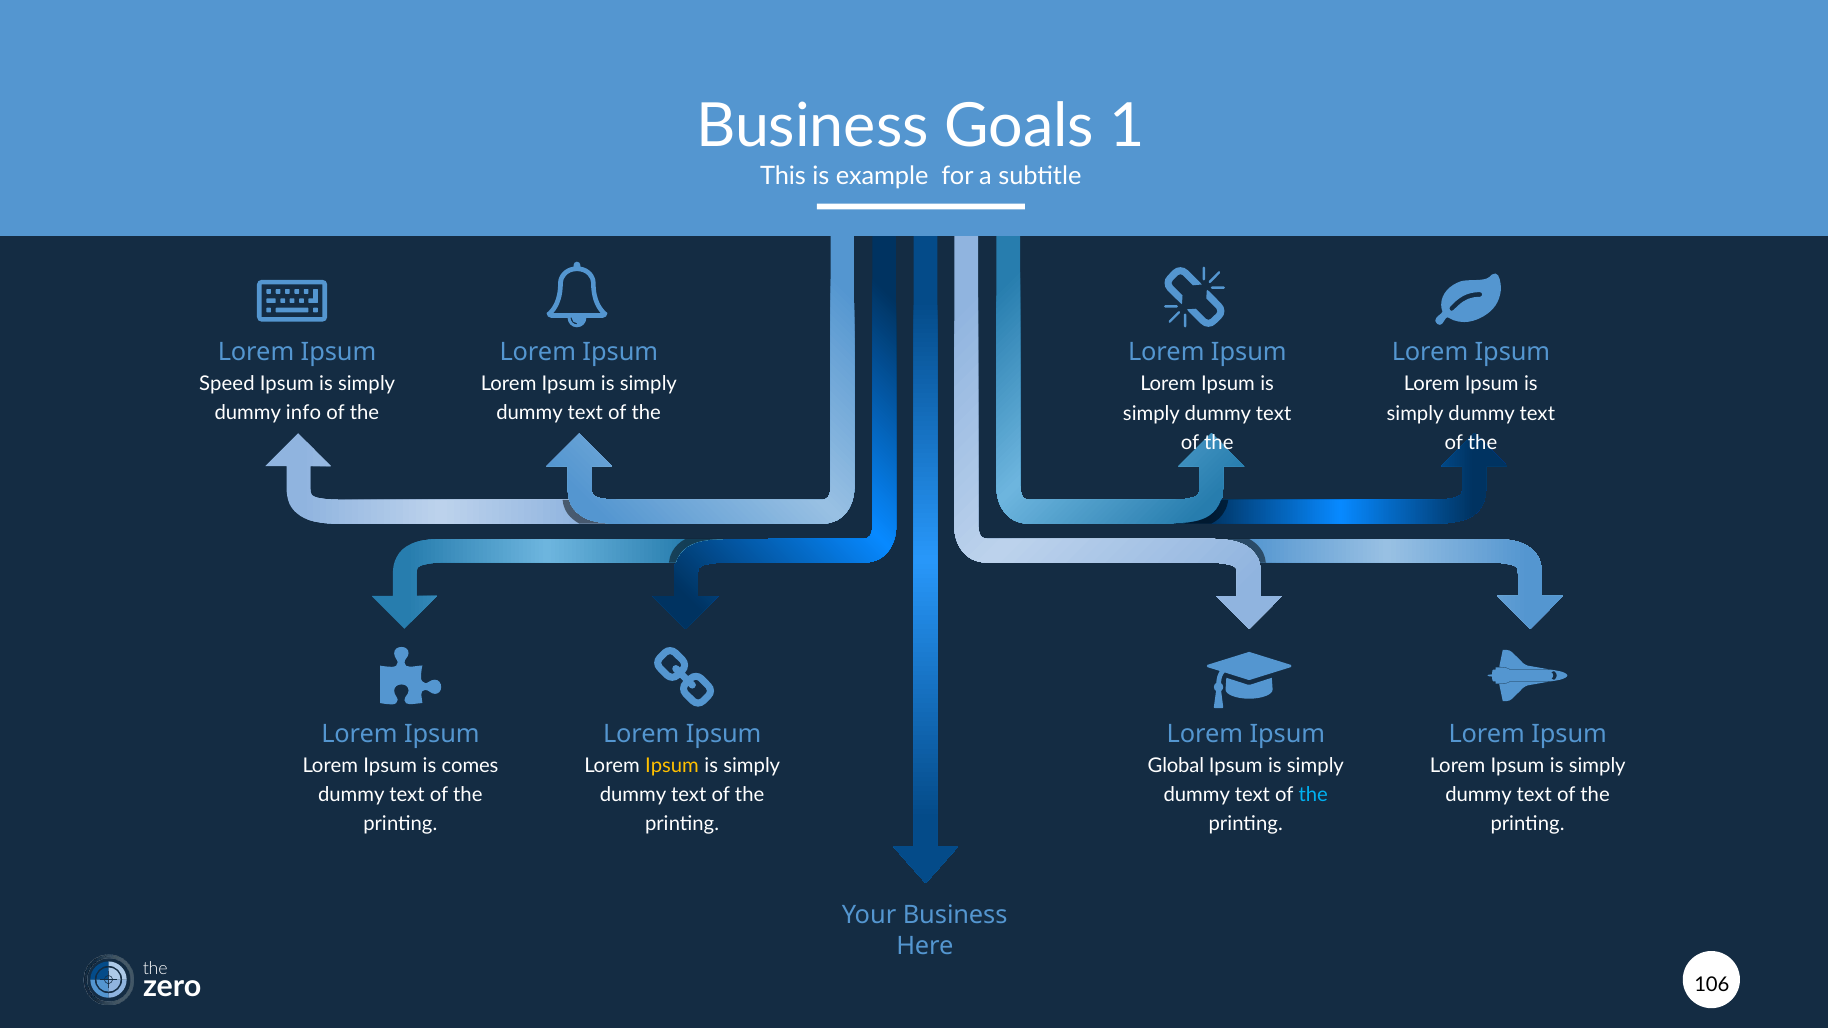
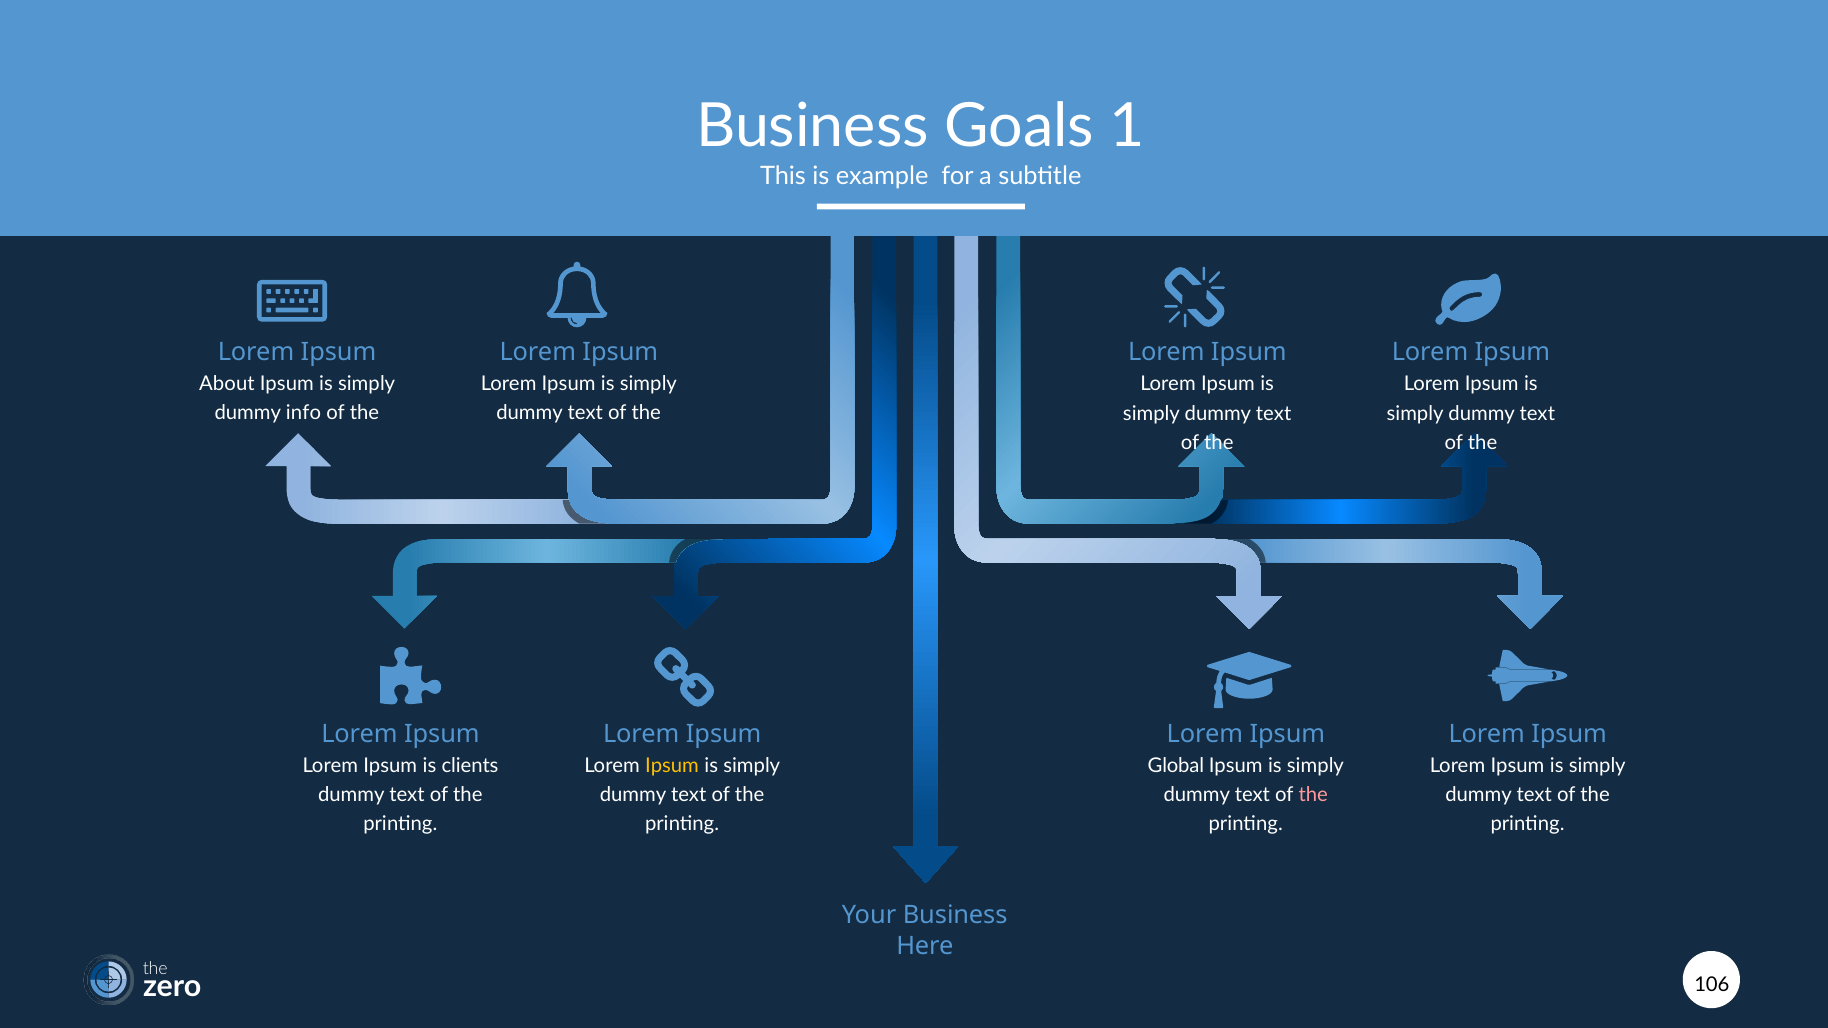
Speed: Speed -> About (227, 384)
comes: comes -> clients (470, 766)
the colour: light blue -> pink (1313, 795)
